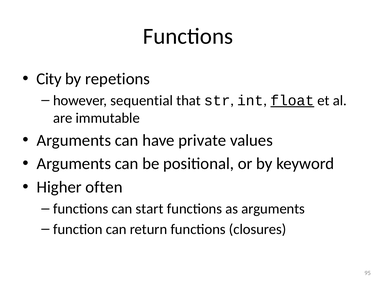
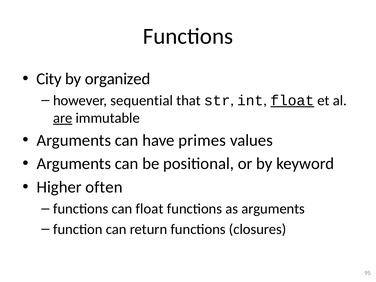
repetions: repetions -> organized (118, 79)
are underline: none -> present (63, 118)
private: private -> primes (202, 140)
can start: start -> float (150, 209)
